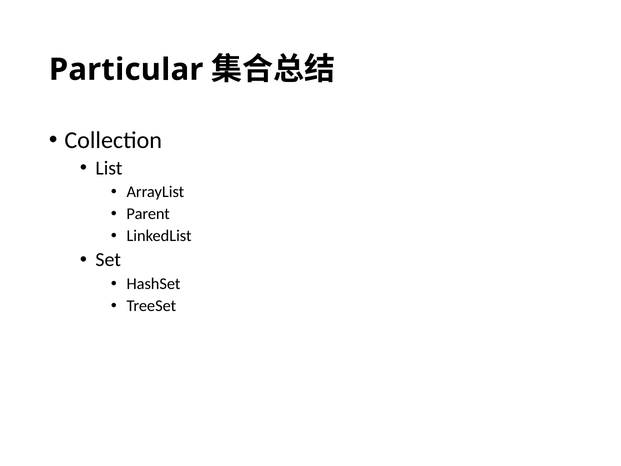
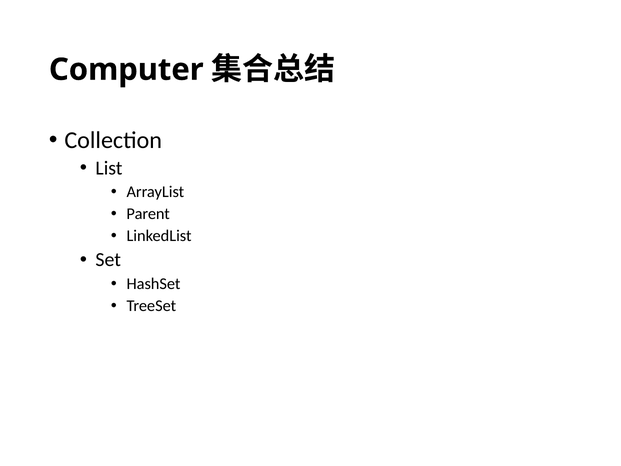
Particular: Particular -> Computer (126, 70)
